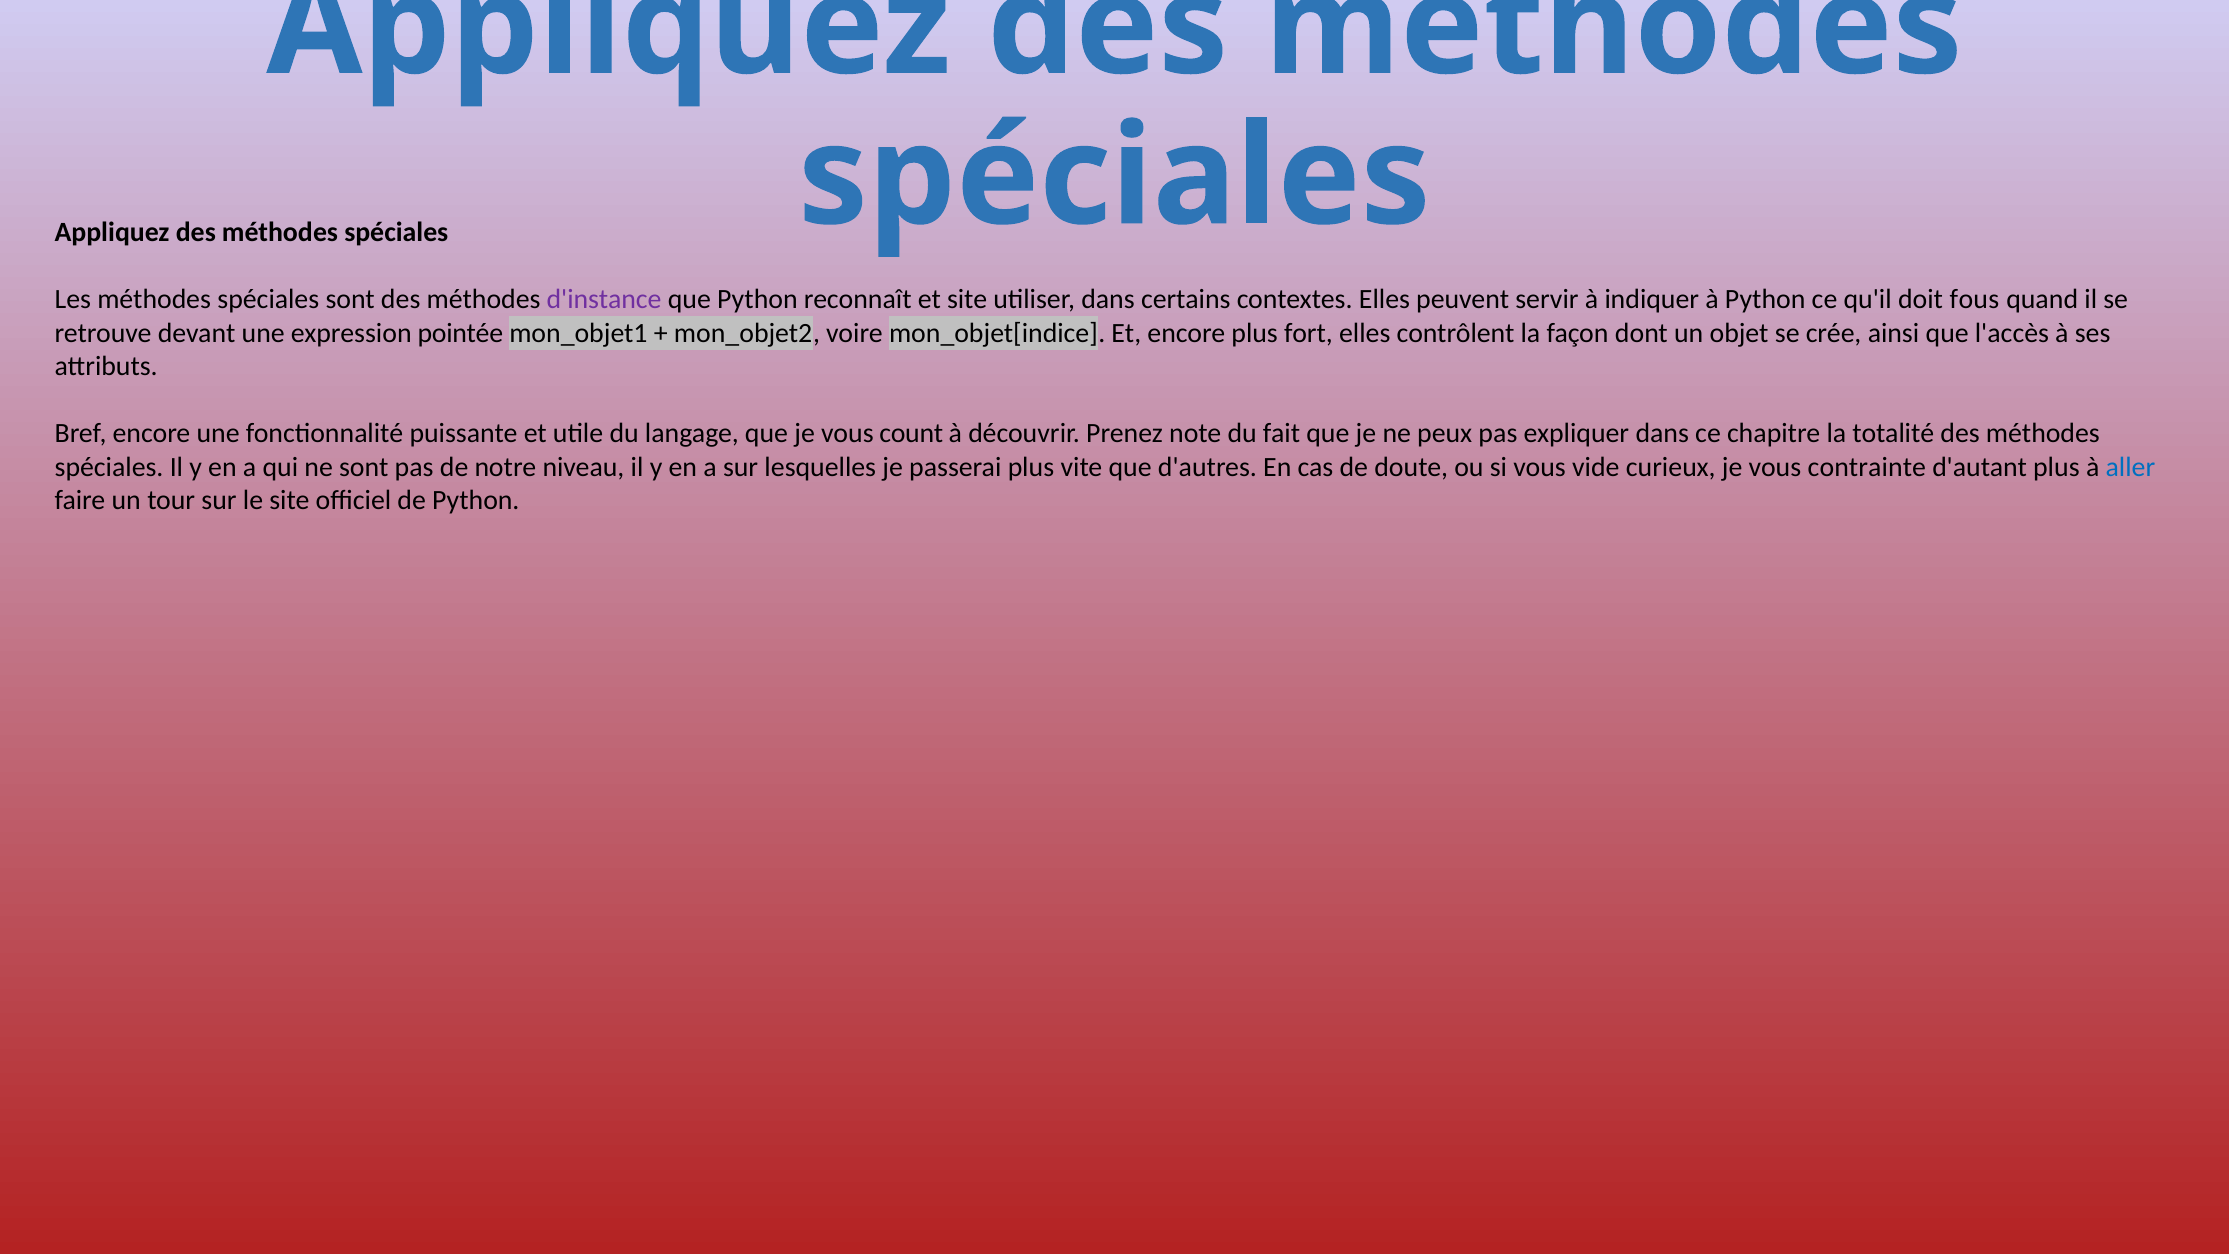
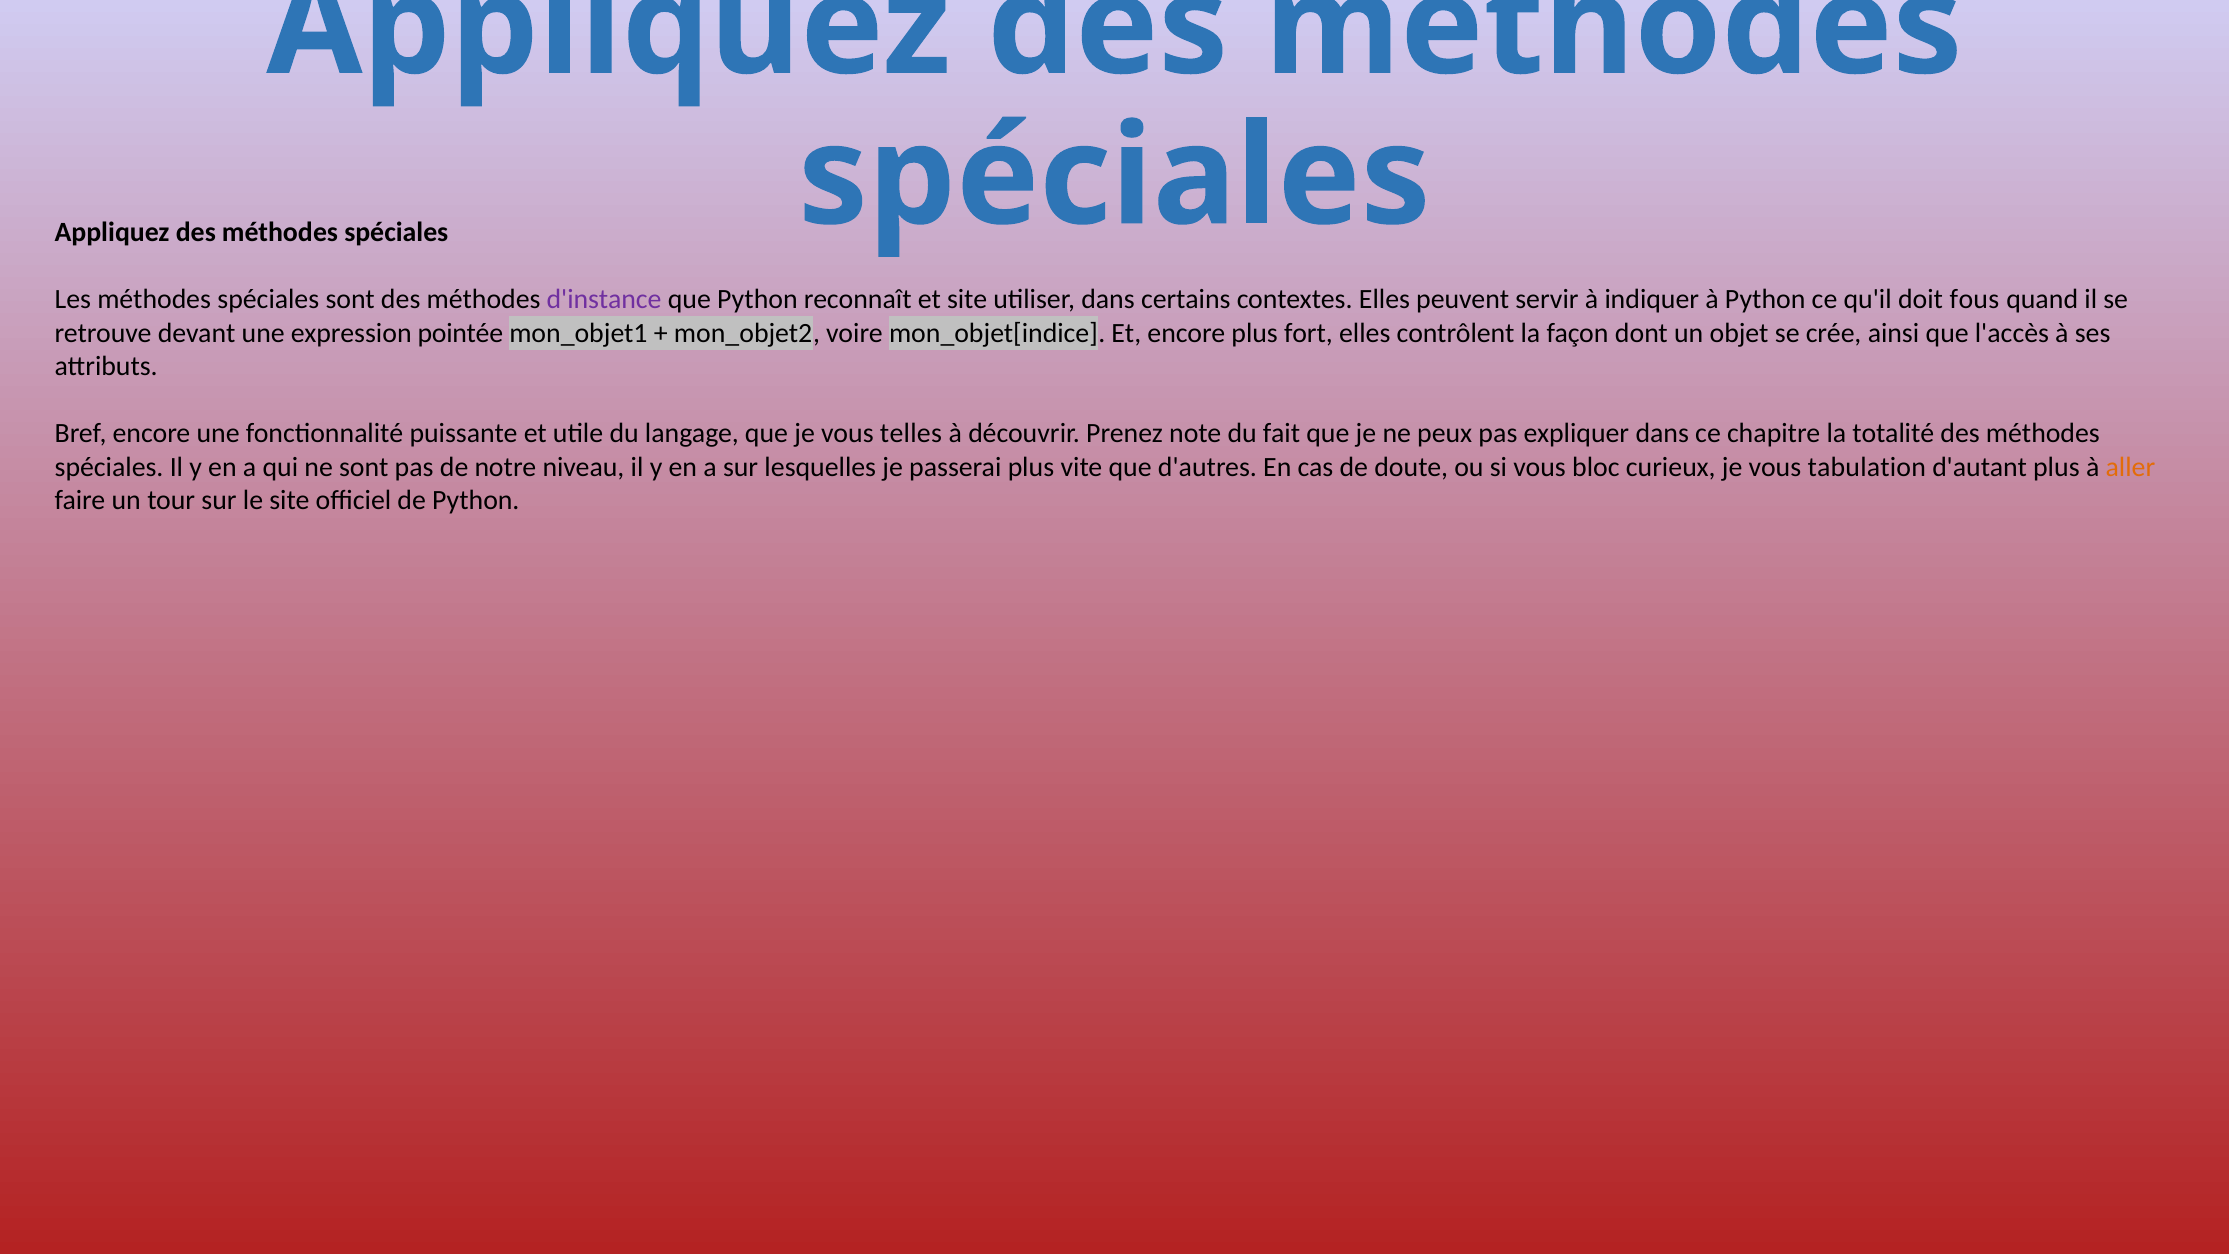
count: count -> telles (911, 433)
vide: vide -> bloc (1596, 467)
contrainte: contrainte -> tabulation (1867, 467)
aller colour: blue -> orange (2130, 467)
